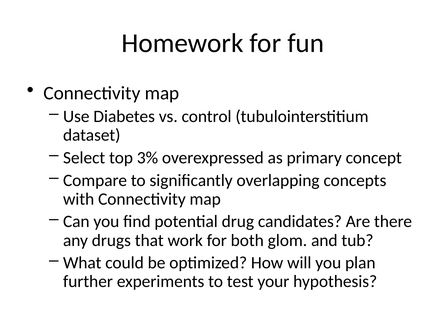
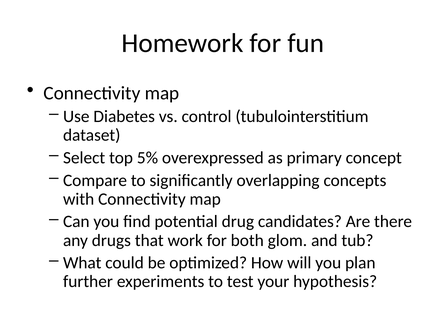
3%: 3% -> 5% (147, 158)
